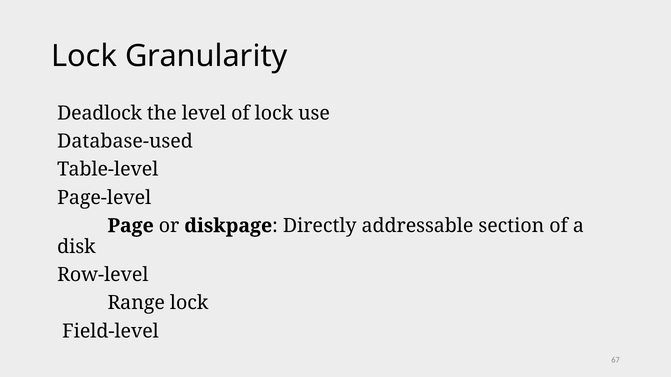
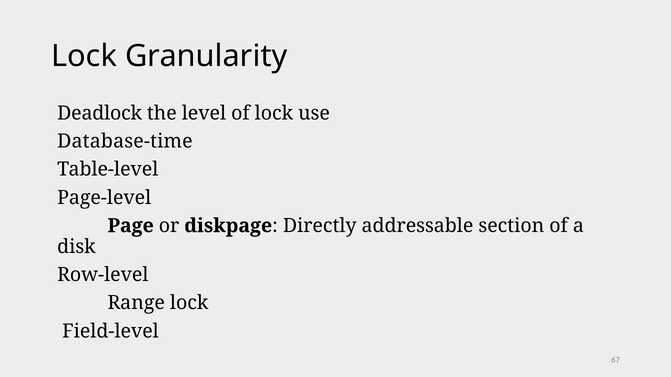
Database-used: Database-used -> Database-time (125, 142)
